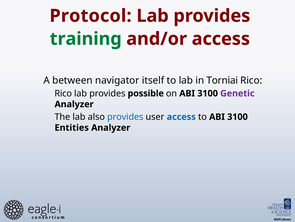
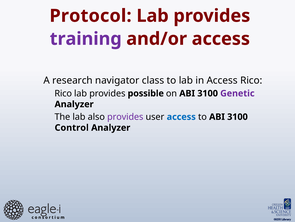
training colour: green -> purple (86, 39)
between: between -> research (72, 80)
itself: itself -> class (153, 80)
in Torniai: Torniai -> Access (222, 80)
provides colour: blue -> purple (125, 117)
Entities: Entities -> Control (72, 127)
